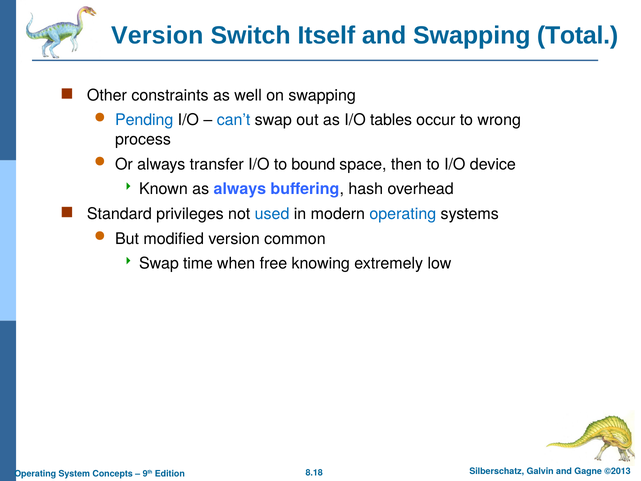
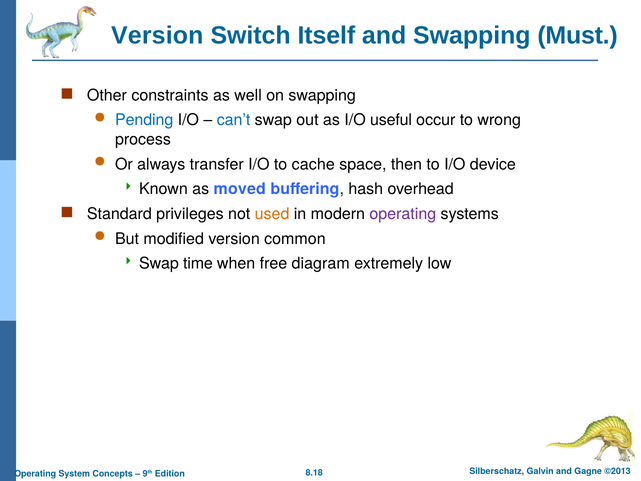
Total: Total -> Must (578, 36)
tables: tables -> useful (391, 120)
bound: bound -> cache (313, 164)
as always: always -> moved (240, 189)
used colour: blue -> orange (272, 214)
operating colour: blue -> purple (403, 214)
knowing: knowing -> diagram (321, 264)
